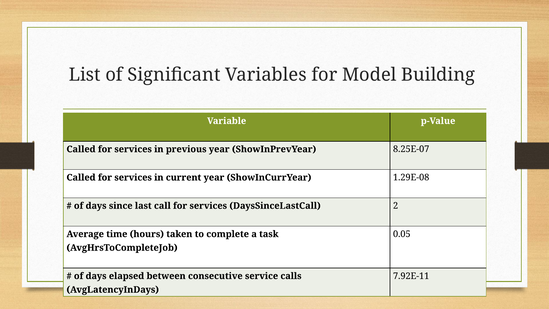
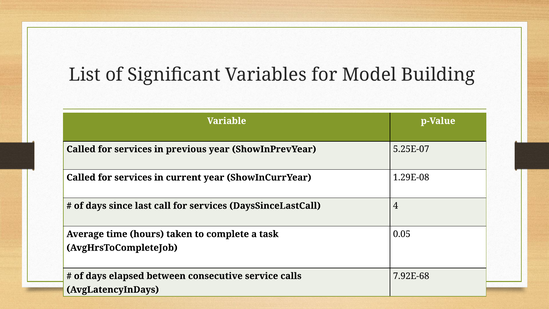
8.25E-07: 8.25E-07 -> 5.25E-07 (411, 149)
2: 2 -> 4 (396, 206)
7.92E-11: 7.92E-11 -> 7.92E-68 (411, 276)
